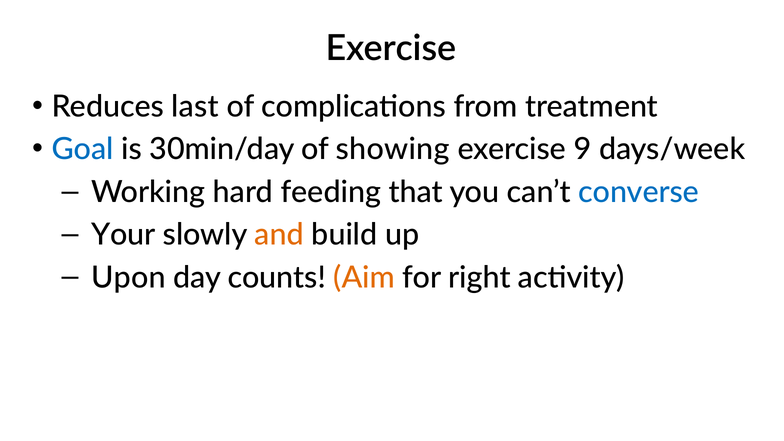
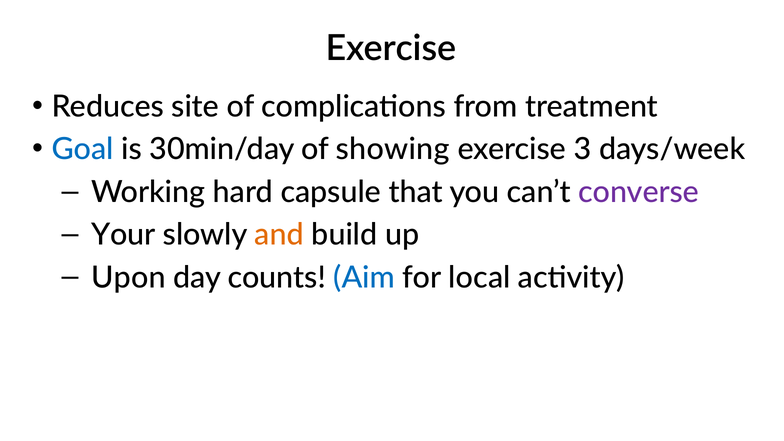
last: last -> site (195, 107)
9: 9 -> 3 (583, 149)
feeding: feeding -> capsule (331, 192)
converse colour: blue -> purple (639, 192)
Aim colour: orange -> blue (364, 278)
right: right -> local (480, 278)
